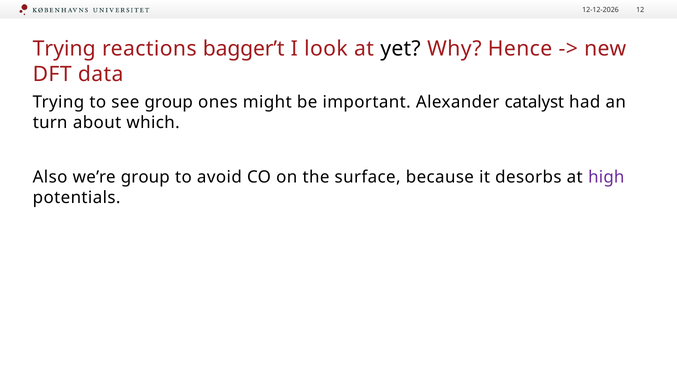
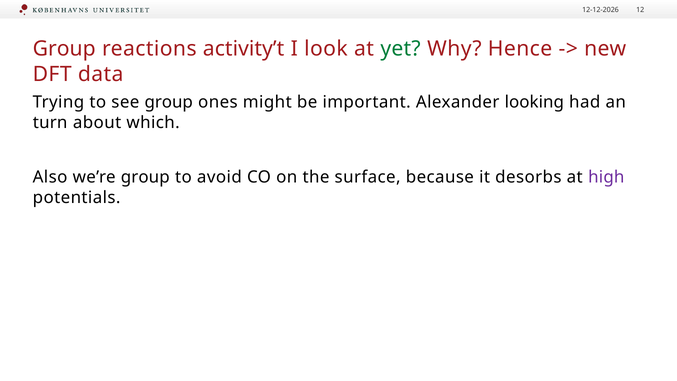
Trying: Trying -> Group (64, 49)
bagger’t: bagger’t -> activity’t (244, 49)
yet colour: black -> green (400, 49)
catalyst: catalyst -> looking (534, 102)
